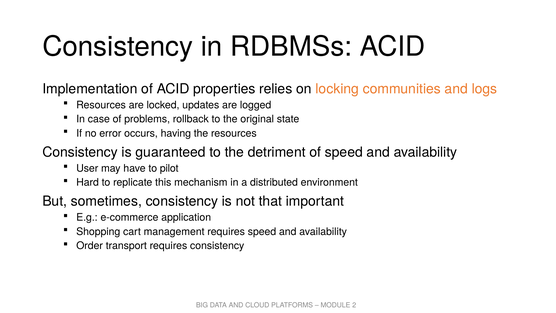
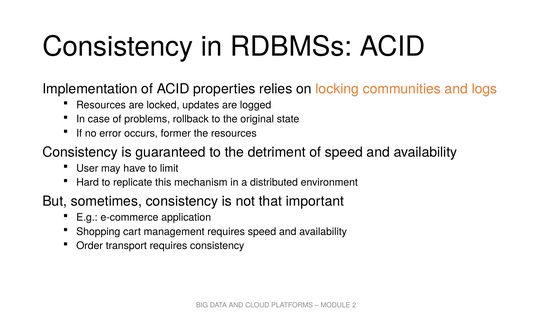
having: having -> former (176, 133)
pilot: pilot -> limit (169, 168)
